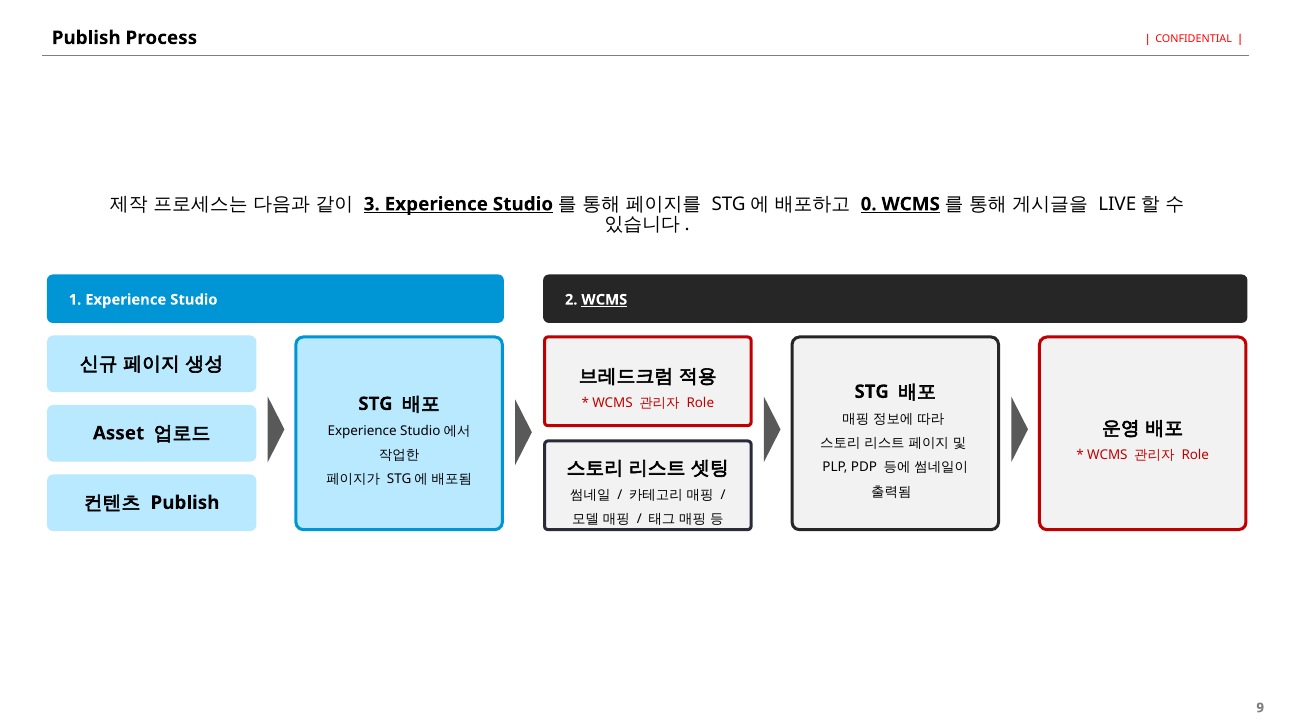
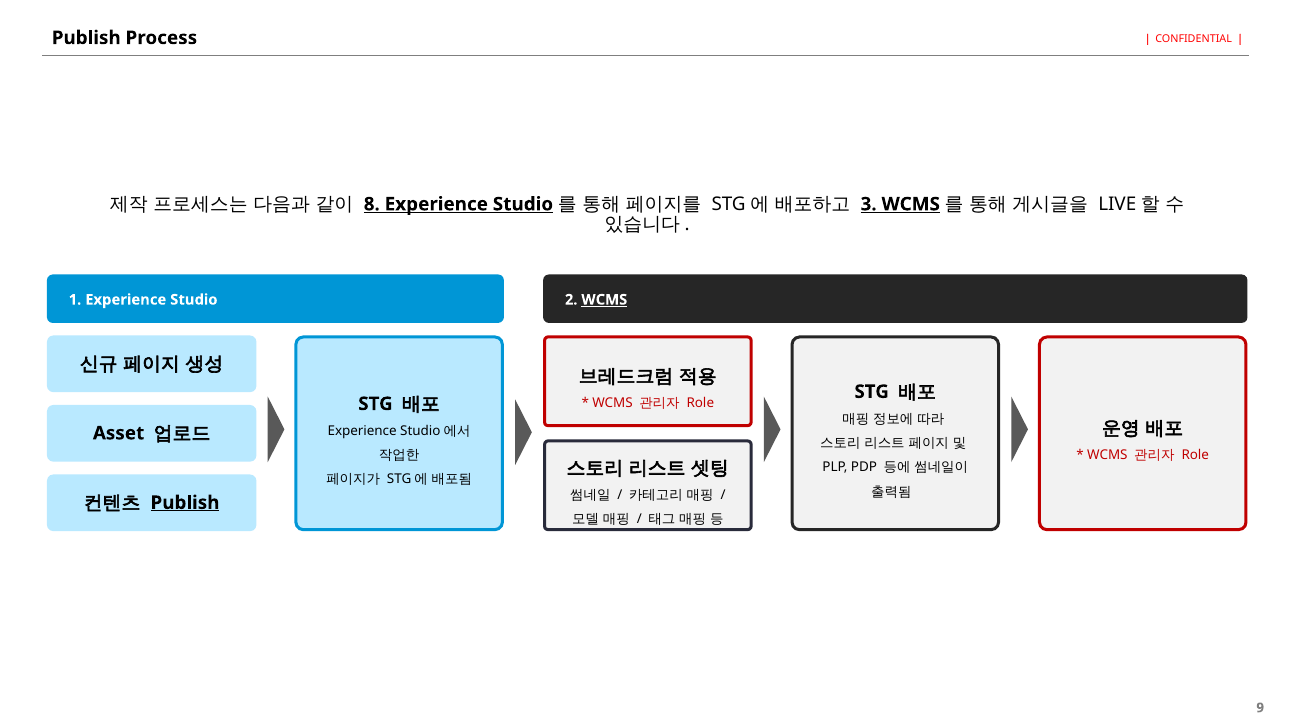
3: 3 -> 8 (372, 204)
0: 0 -> 3 (869, 204)
Publish underline: none -> present (185, 503)
